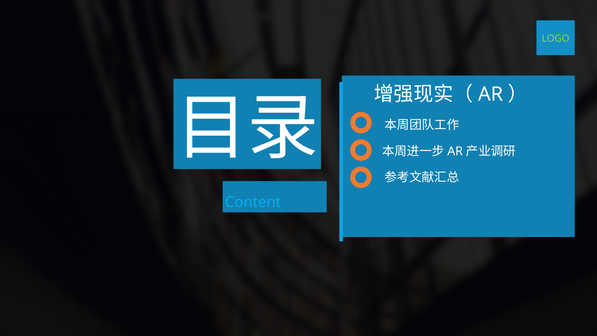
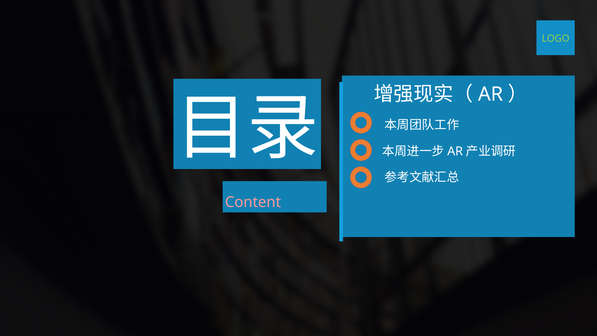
Content colour: light blue -> pink (253, 202)
